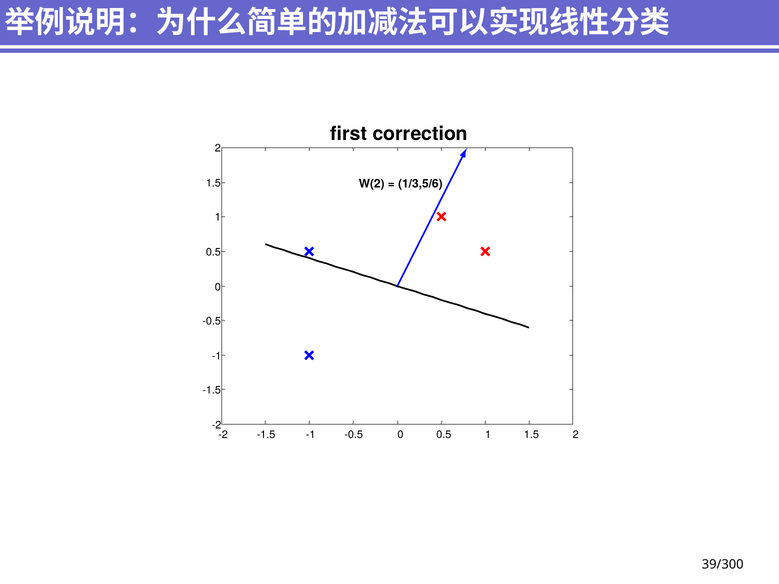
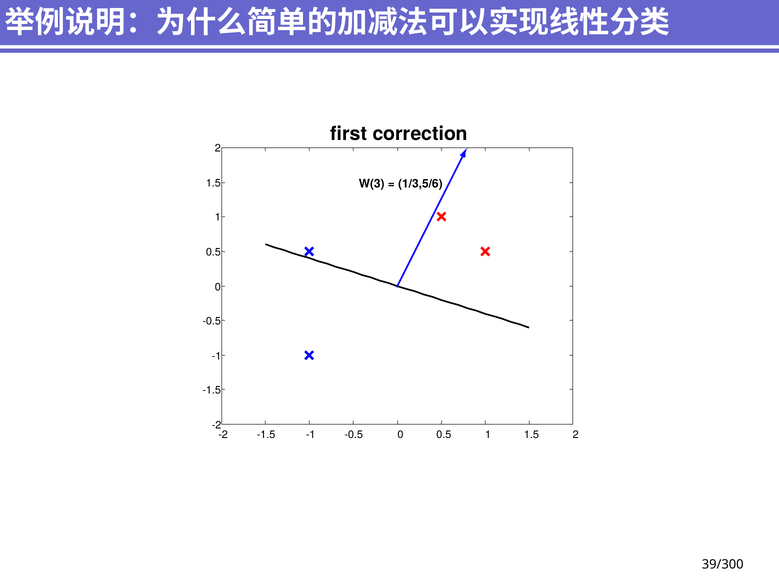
W(2: W(2 -> W(3 (372, 184)
